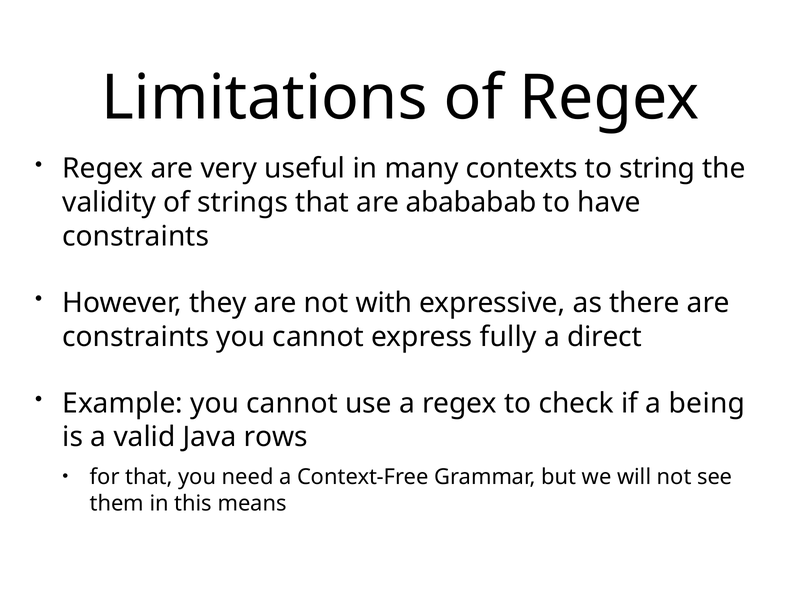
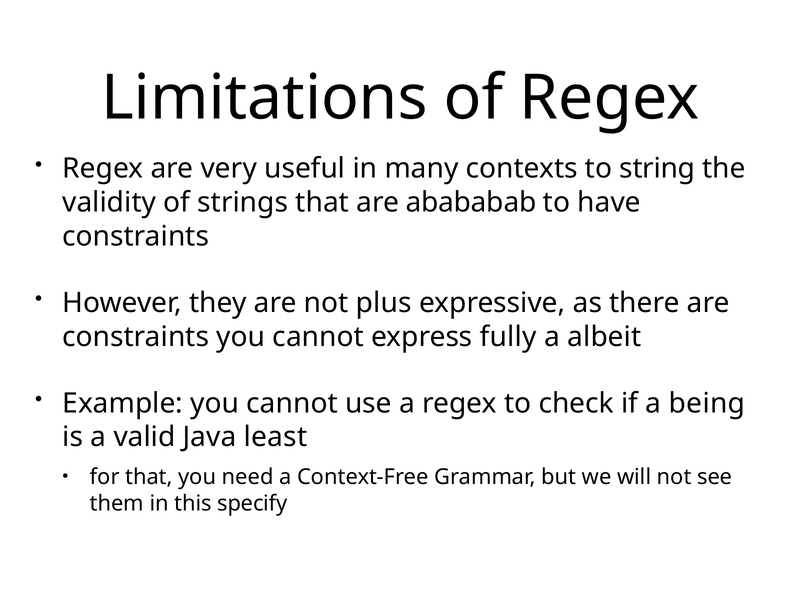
with: with -> plus (384, 303)
direct: direct -> albeit (604, 337)
rows: rows -> least (275, 437)
means: means -> specify (252, 503)
